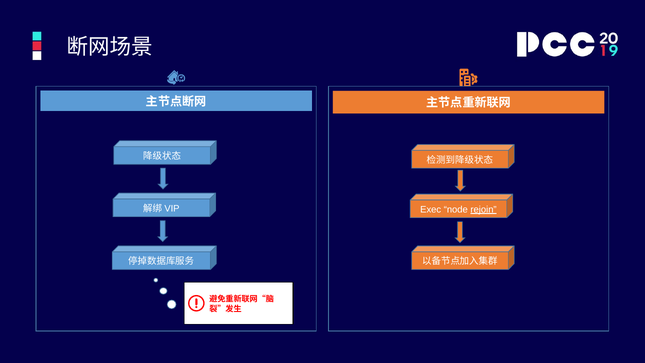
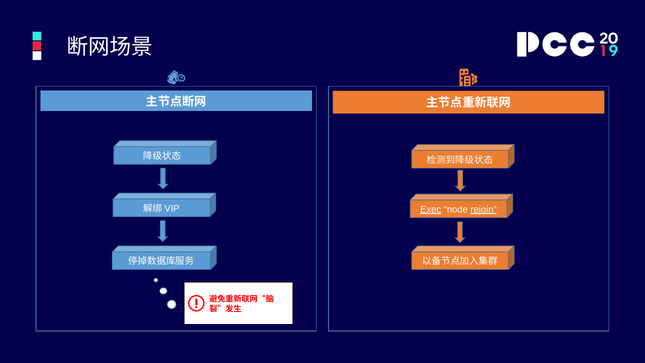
Exec underline: none -> present (431, 209)
